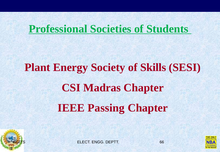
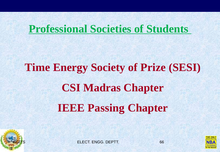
Plant: Plant -> Time (37, 68)
Skills: Skills -> Prize (153, 68)
